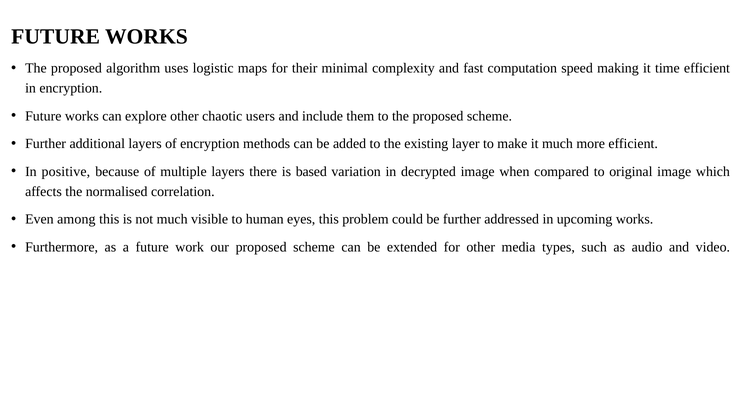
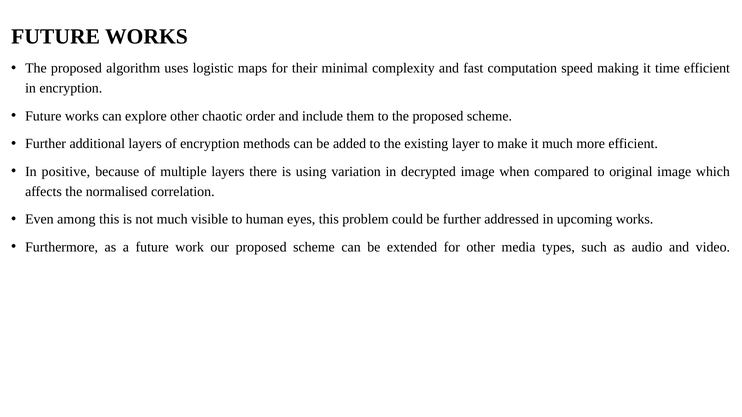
users: users -> order (260, 116)
based: based -> using (311, 172)
